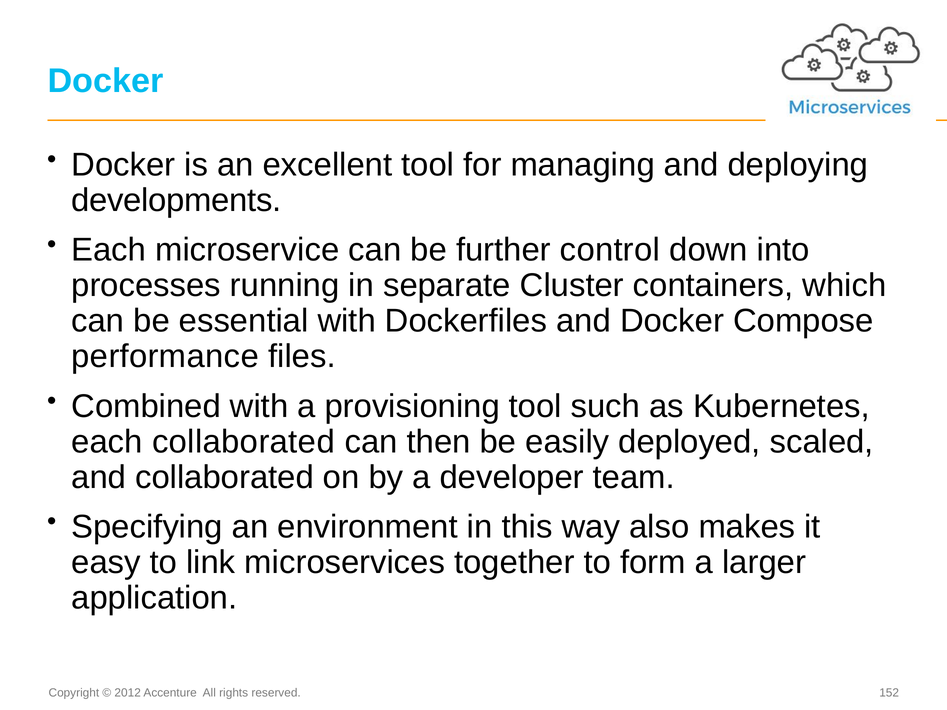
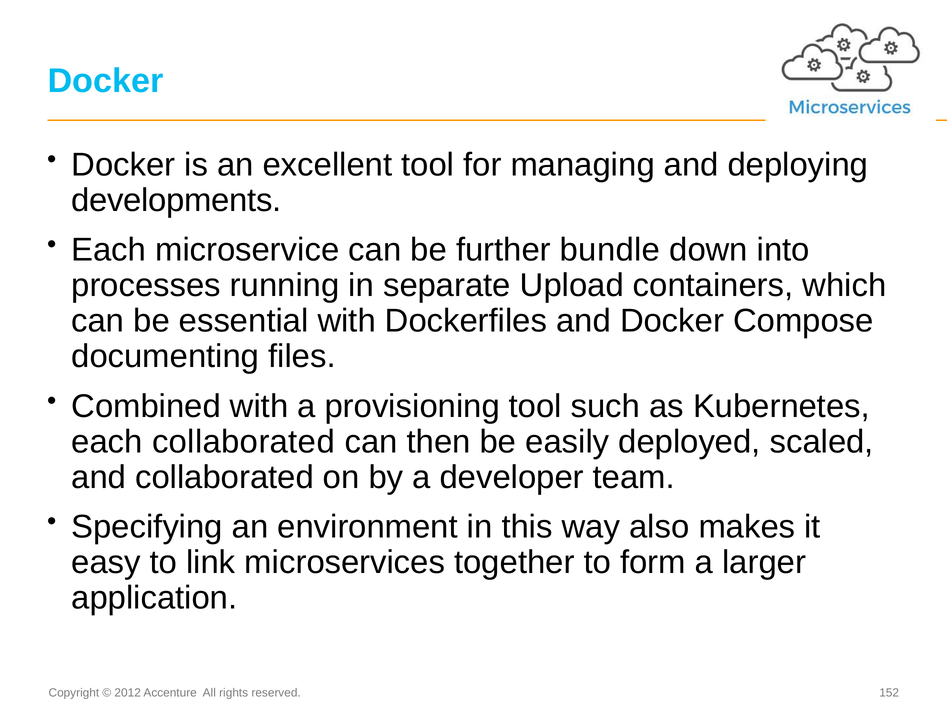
control: control -> bundle (610, 250)
Cluster: Cluster -> Upload (572, 286)
performance: performance -> documenting (165, 357)
